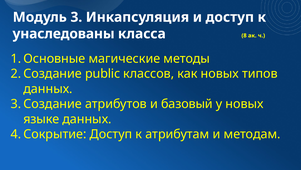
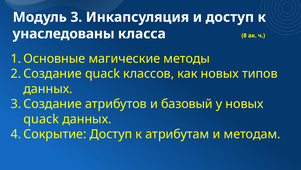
public: public -> quack (103, 74)
языке: языке -> quack (41, 119)
